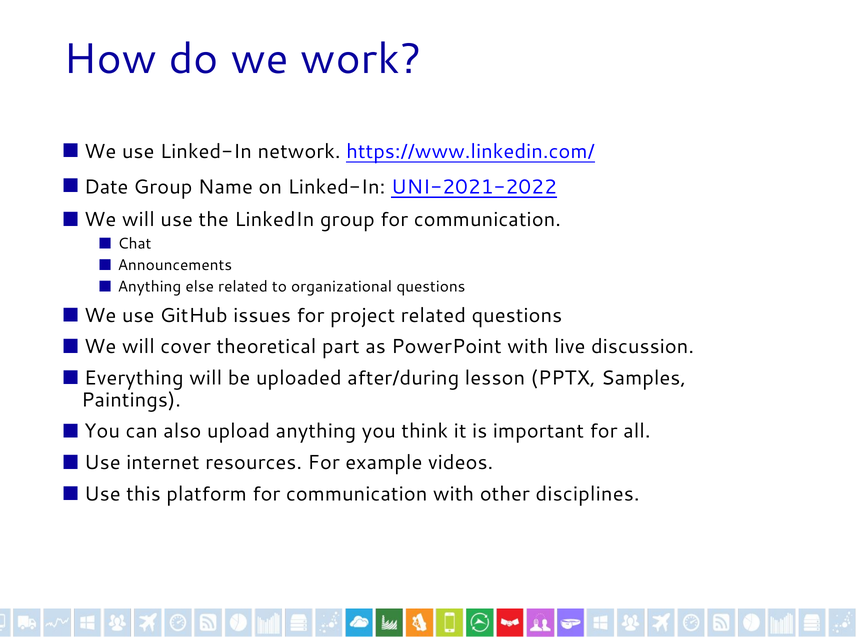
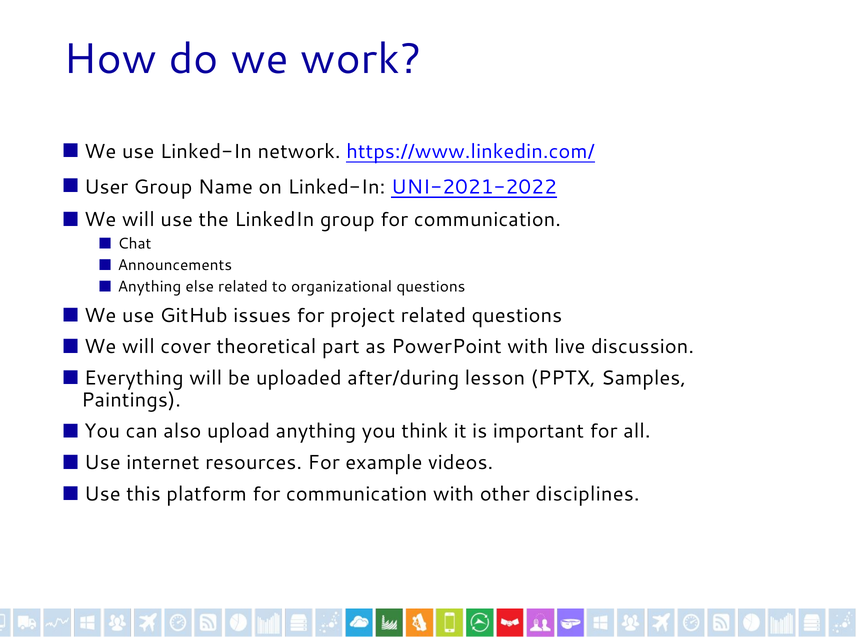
Date: Date -> User (106, 187)
